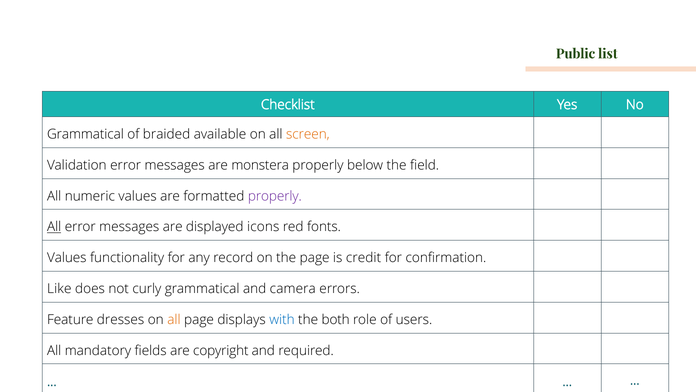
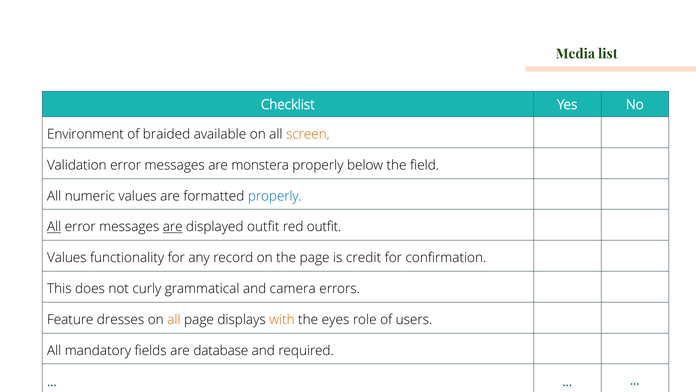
Public: Public -> Media (575, 54)
Grammatical: Grammatical -> Environment (85, 134)
properly colour: purple -> blue (275, 196)
are underline: none -> present (173, 227)
displayed icons: icons -> outfit (263, 227)
red fonts: fonts -> outfit (324, 227)
Like: Like -> This (59, 288)
with colour: blue -> orange (282, 319)
both: both -> eyes (336, 319)
copyright: copyright -> database (221, 350)
